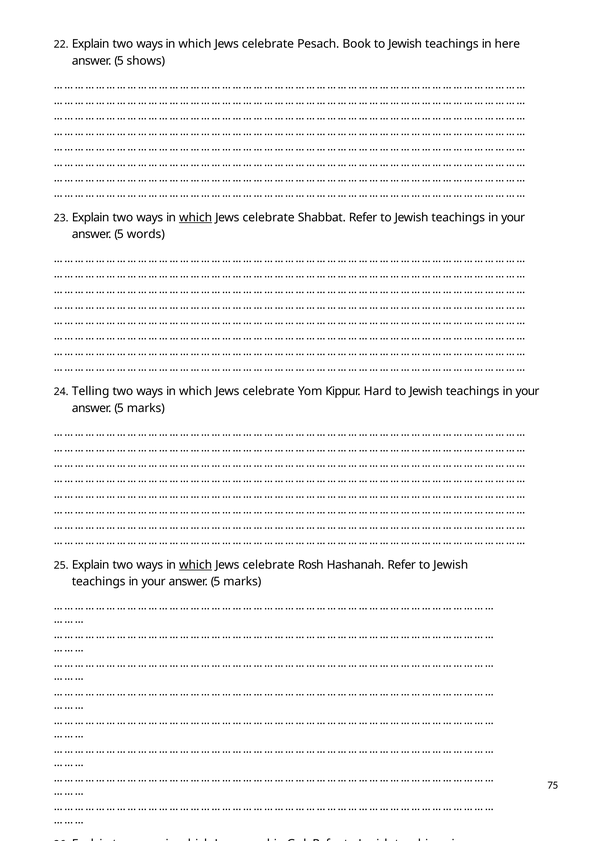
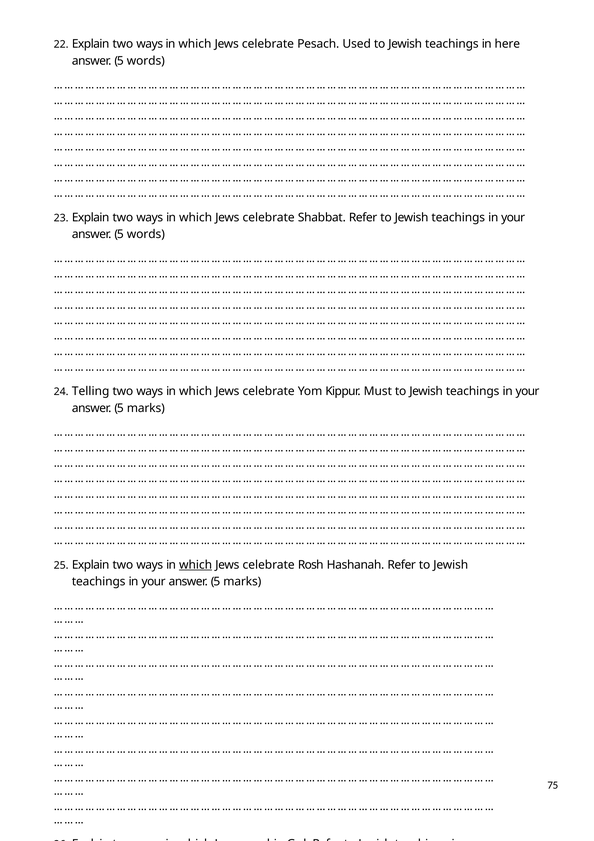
Book: Book -> Used (357, 44)
shows: shows -> words (146, 61)
which underline: present -> none (196, 217)
Hard: Hard -> Must (378, 391)
